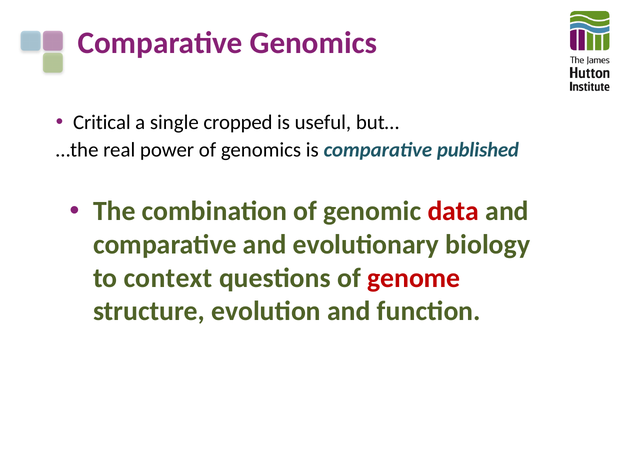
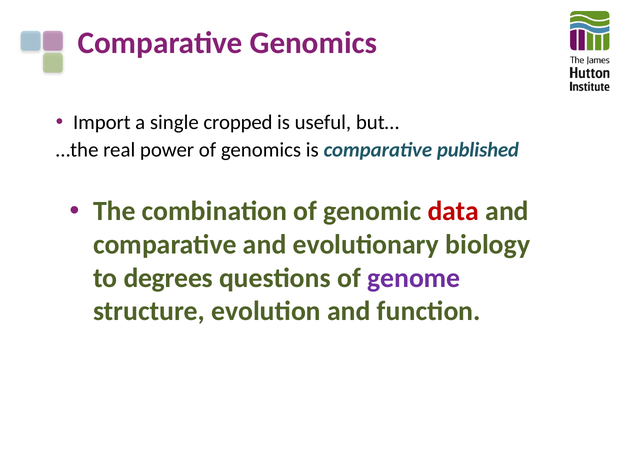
Critical: Critical -> Import (102, 123)
context: context -> degrees (168, 278)
genome colour: red -> purple (414, 278)
